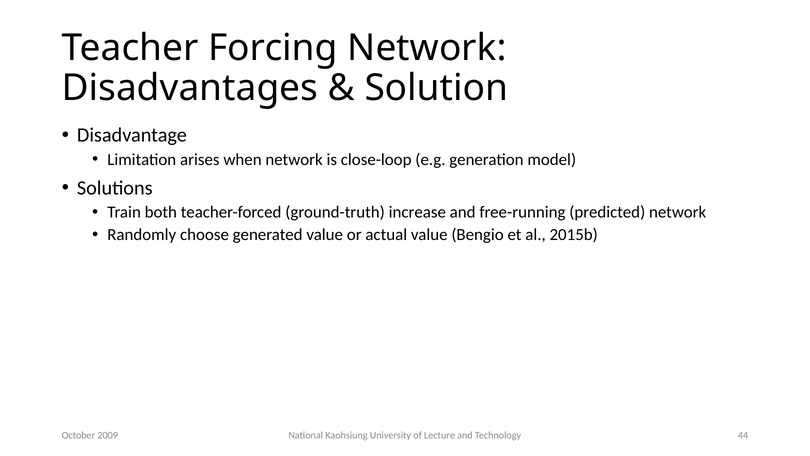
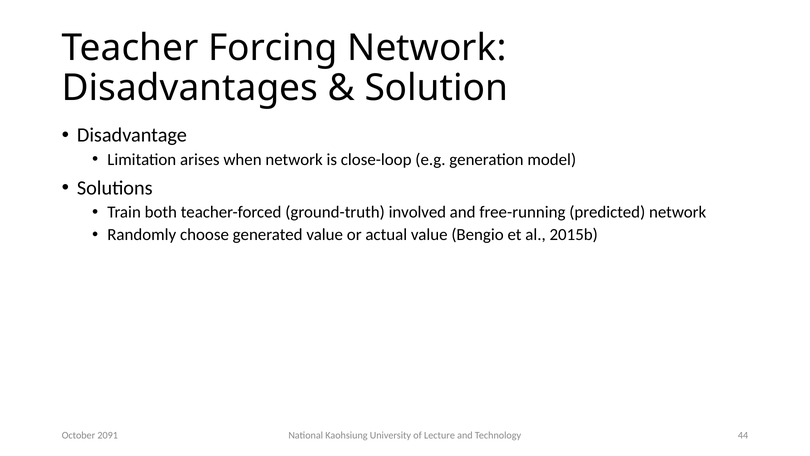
increase: increase -> involved (417, 212)
2009: 2009 -> 2091 (108, 435)
